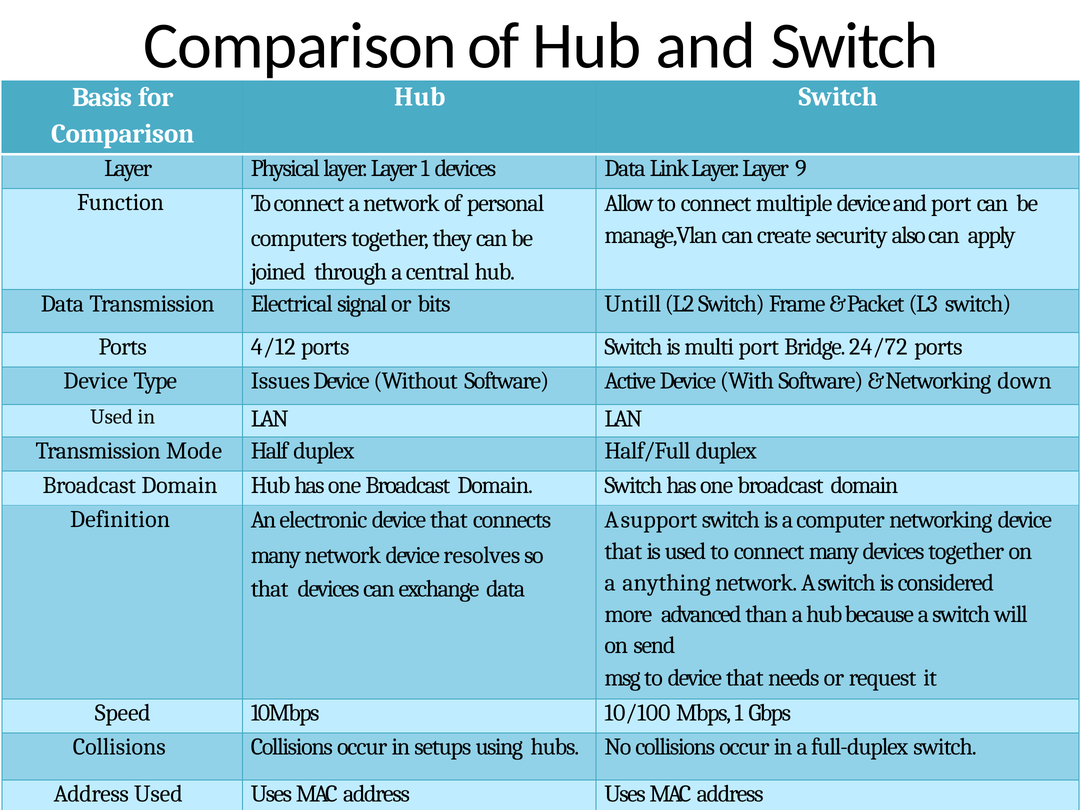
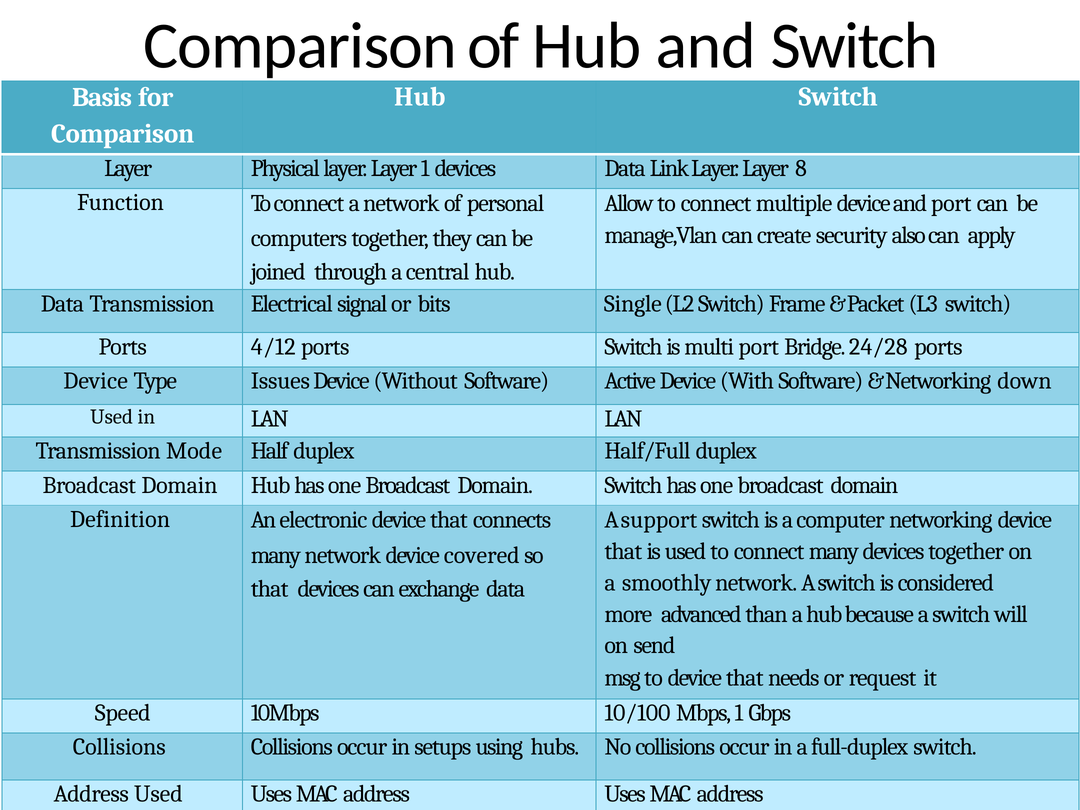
9: 9 -> 8 (801, 168)
Untill: Untill -> Single (633, 304)
24/72: 24/72 -> 24/28 (878, 347)
resolves: resolves -> covered (482, 555)
anything: anything -> smoothly (667, 583)
